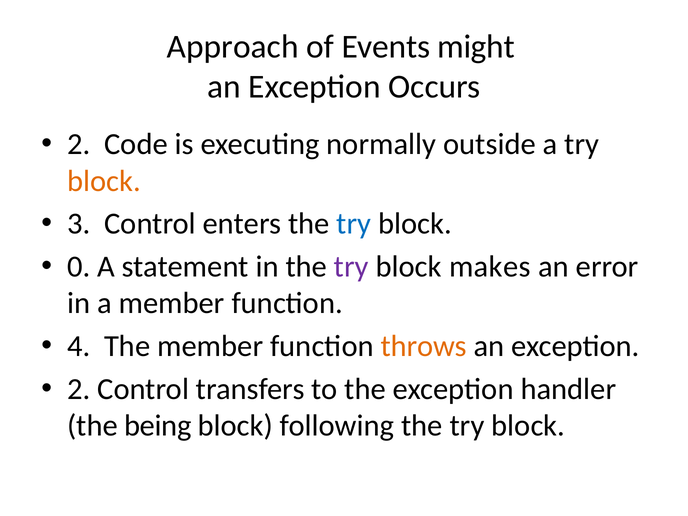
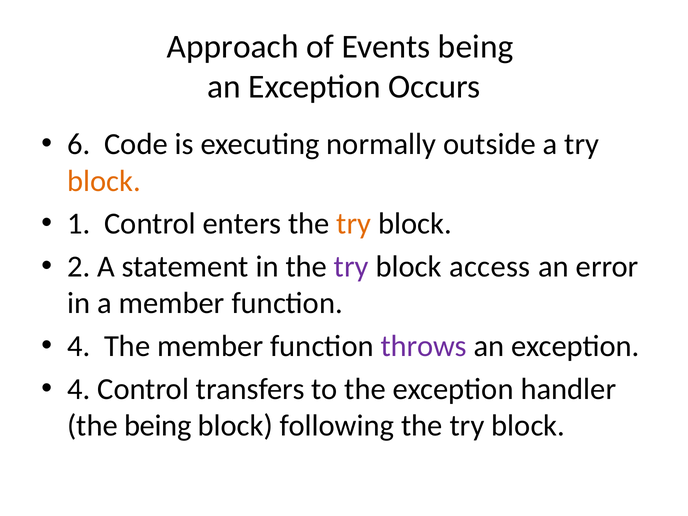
Events might: might -> being (476, 46)
2: 2 -> 6 (79, 144)
3: 3 -> 1 (79, 224)
try colour: blue -> orange (354, 224)
0: 0 -> 2 (79, 267)
makes: makes -> access (490, 267)
throws colour: orange -> purple (424, 346)
2: 2 -> 4 (79, 389)
